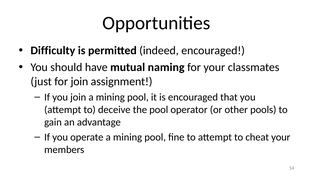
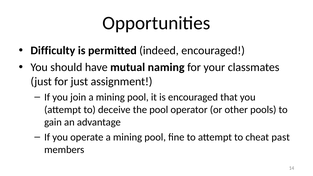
for join: join -> just (79, 81)
cheat your: your -> past (281, 137)
